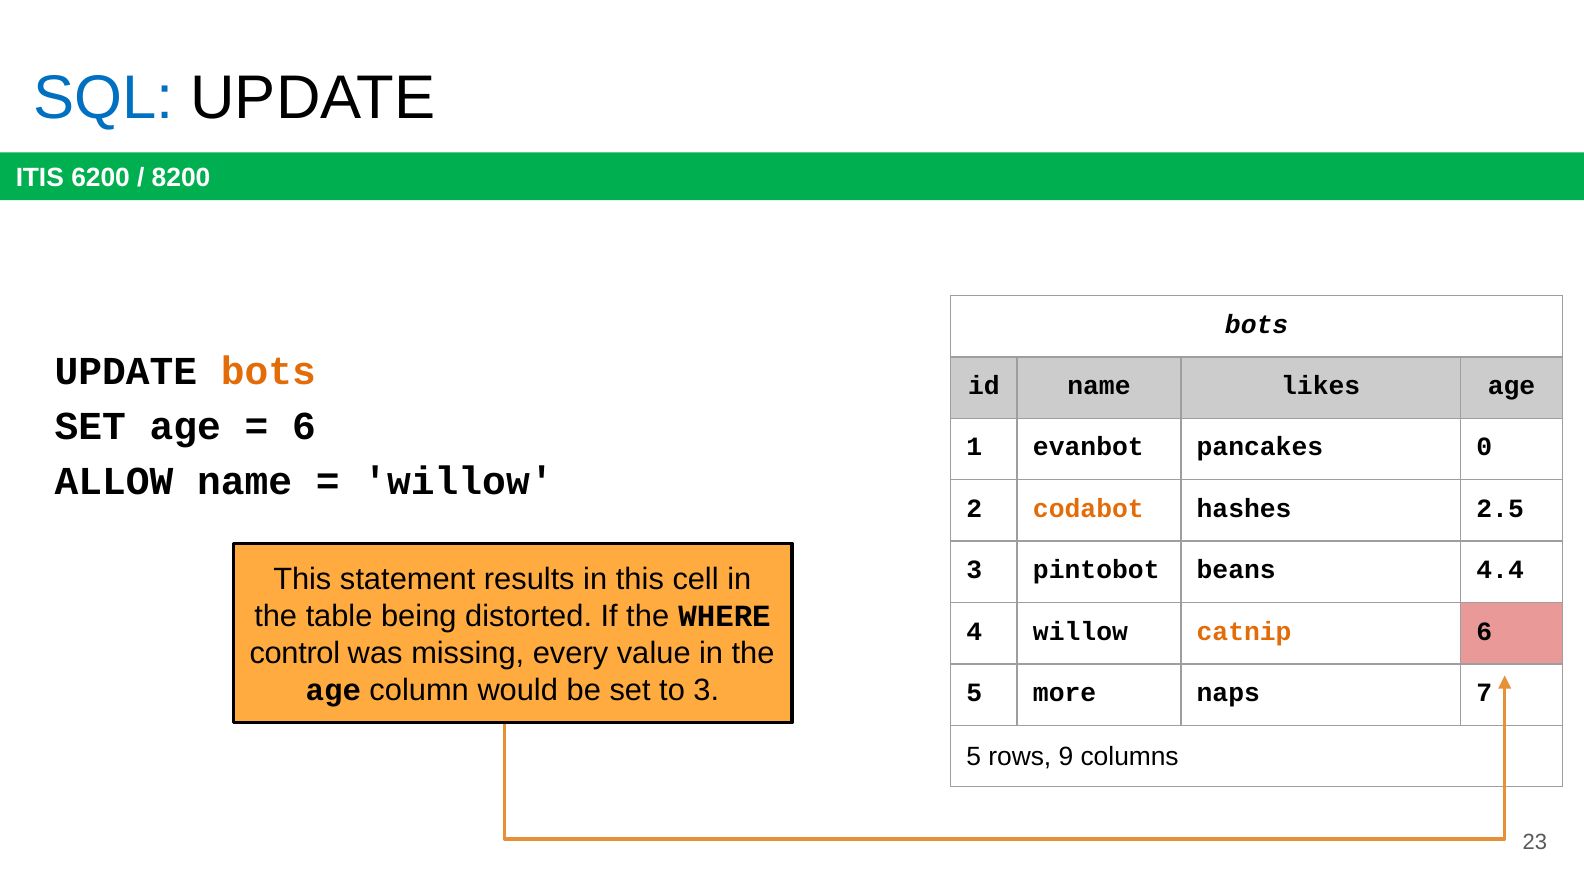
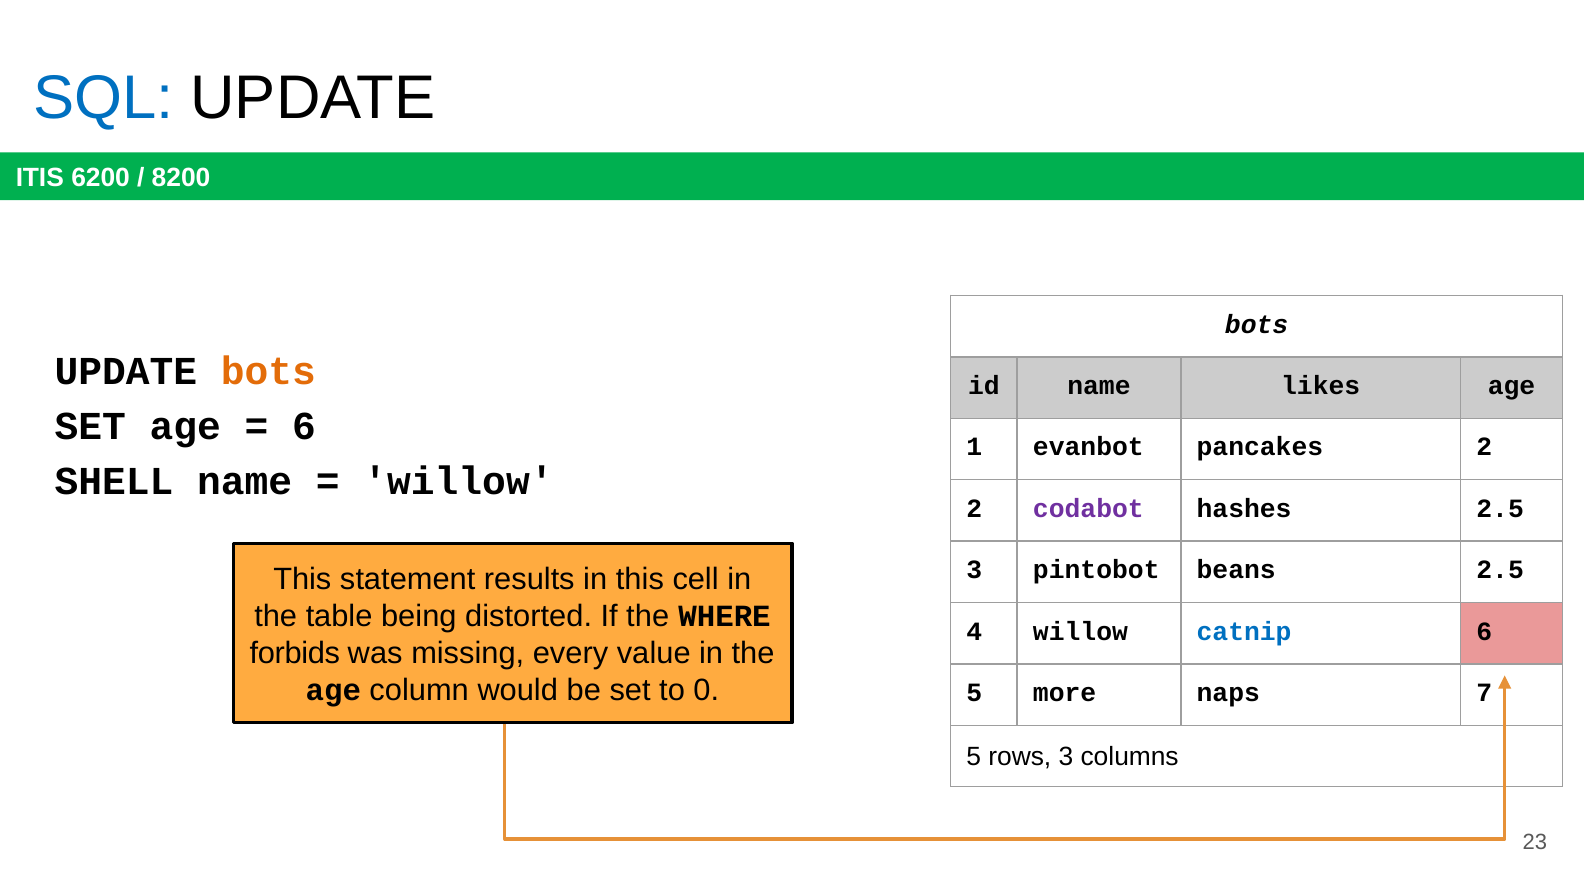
pancakes 0: 0 -> 2 (1484, 447)
ALLOW: ALLOW -> SHELL (114, 481)
codabot colour: orange -> purple (1088, 509)
beans 4.4: 4.4 -> 2.5 (1500, 570)
catnip colour: orange -> blue (1244, 632)
control: control -> forbids (295, 654)
to 3: 3 -> 0 (706, 691)
rows 9: 9 -> 3 (1066, 756)
